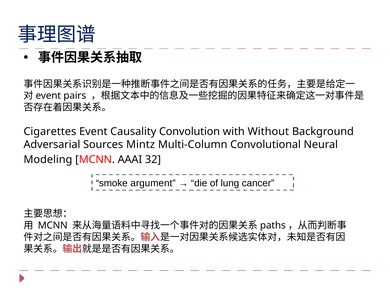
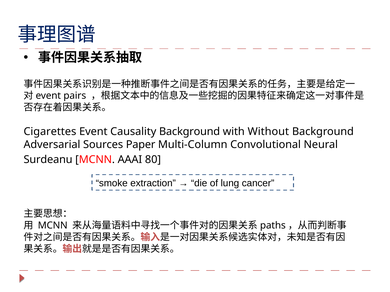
Causality Convolution: Convolution -> Background (190, 132)
Mintz: Mintz -> Paper (141, 145)
Modeling: Modeling -> Surdeanu (48, 160)
32: 32 -> 80 (153, 160)
argument: argument -> extraction (153, 183)
